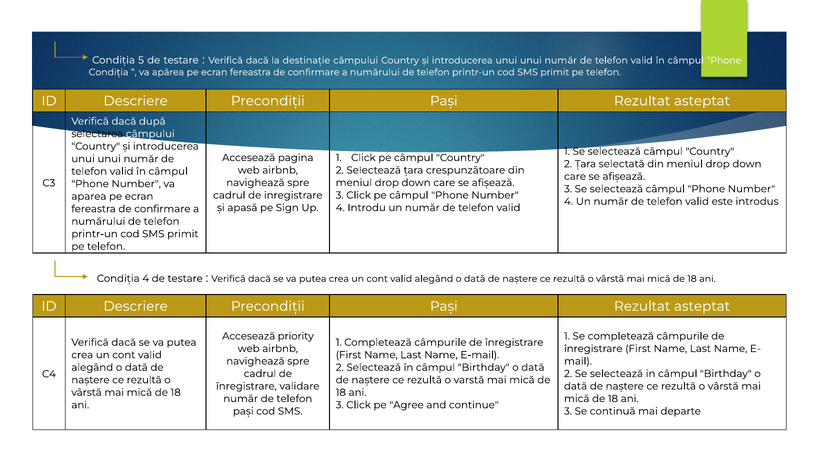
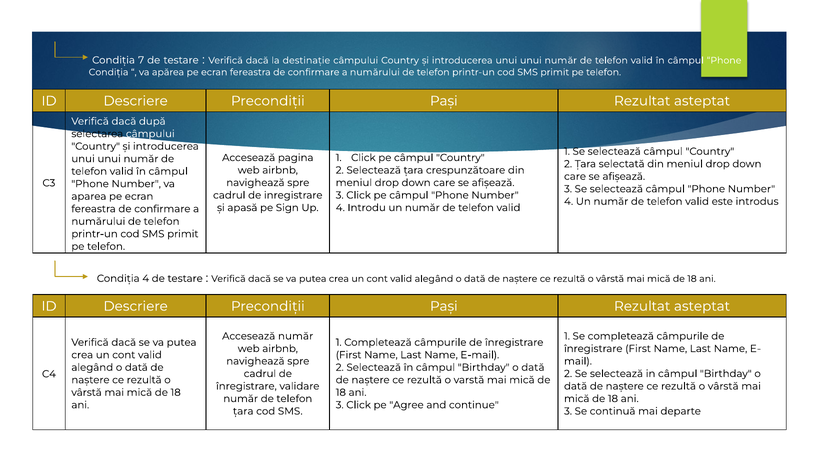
5: 5 -> 7 (141, 60)
Accesează priority: priority -> număr (296, 336)
pași: pași -> țara (243, 411)
